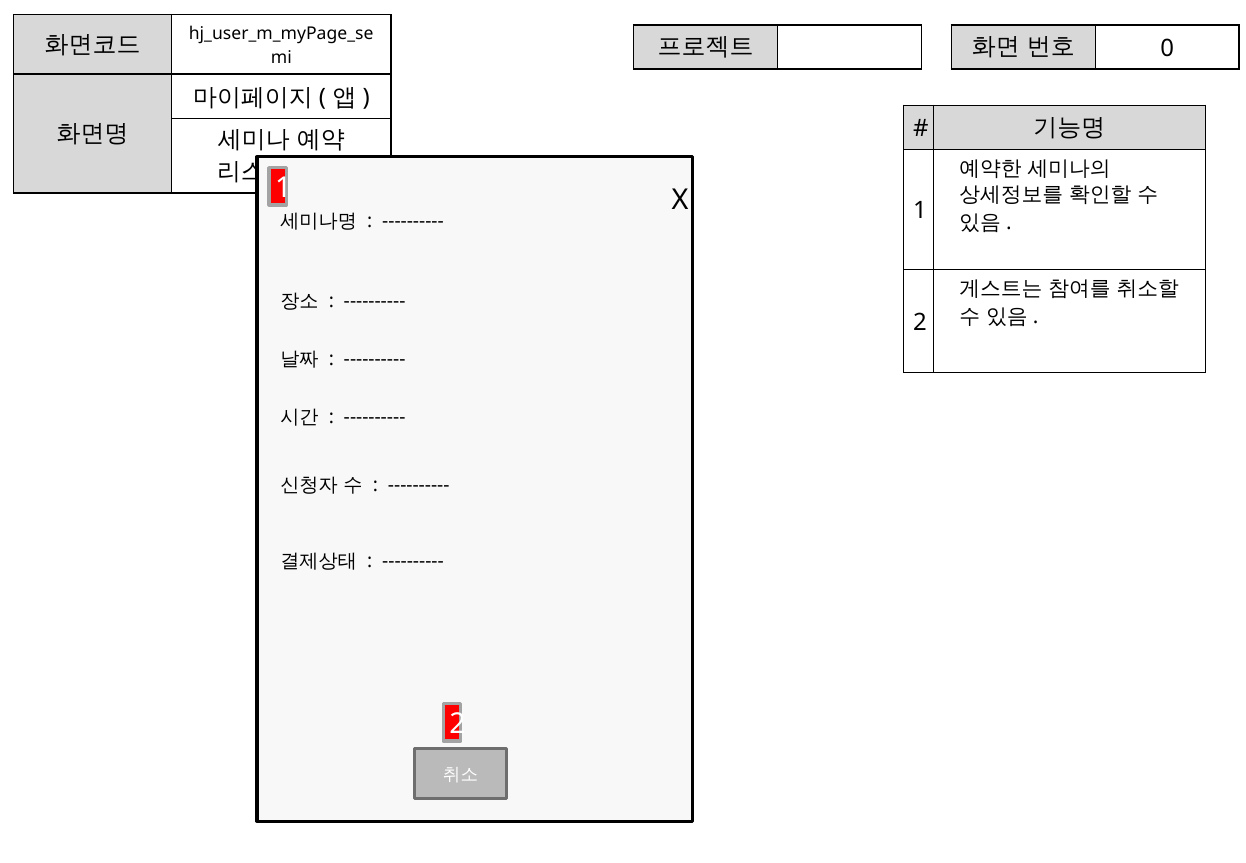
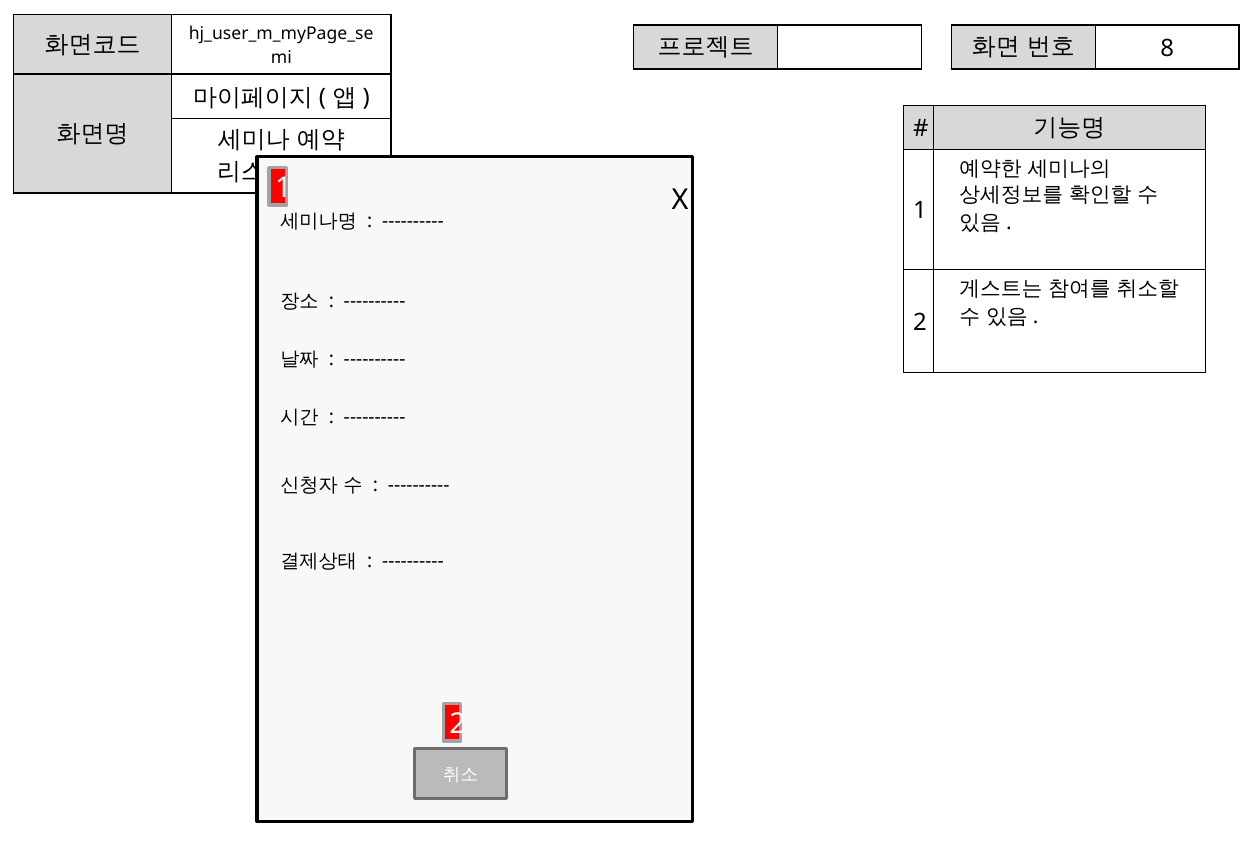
0: 0 -> 8 (1167, 48)
